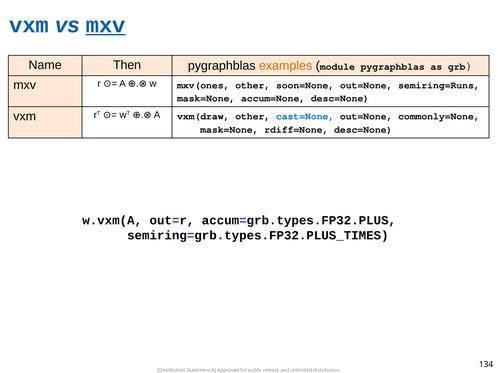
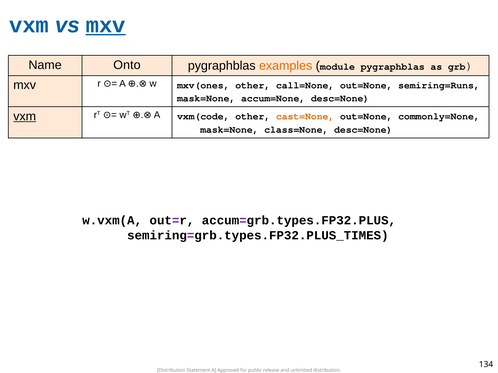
Then: Then -> Onto (127, 65)
soon=None: soon=None -> call=None (305, 85)
vxm(draw: vxm(draw -> vxm(code (203, 117)
cast=None colour: blue -> orange (305, 117)
vxm underline: none -> present (25, 117)
rdiff=None: rdiff=None -> class=None (296, 130)
